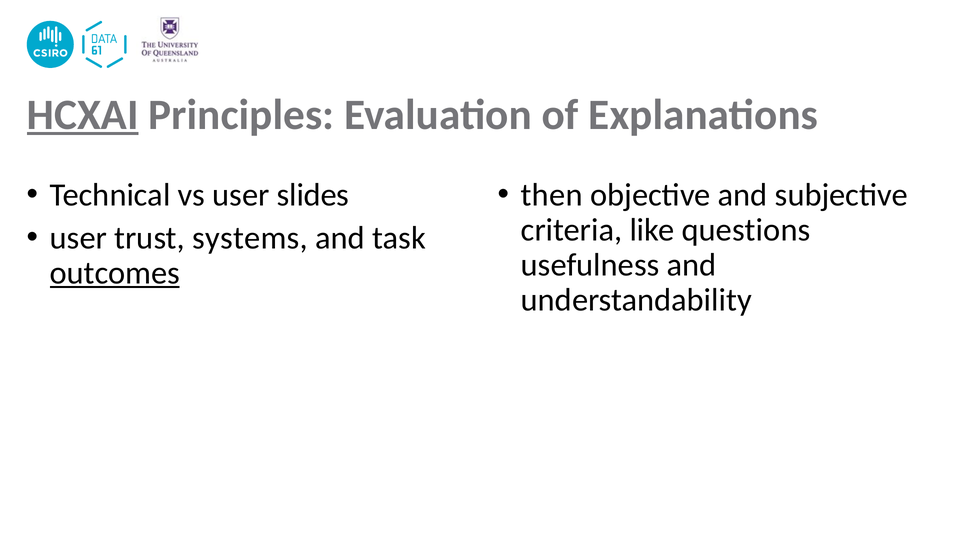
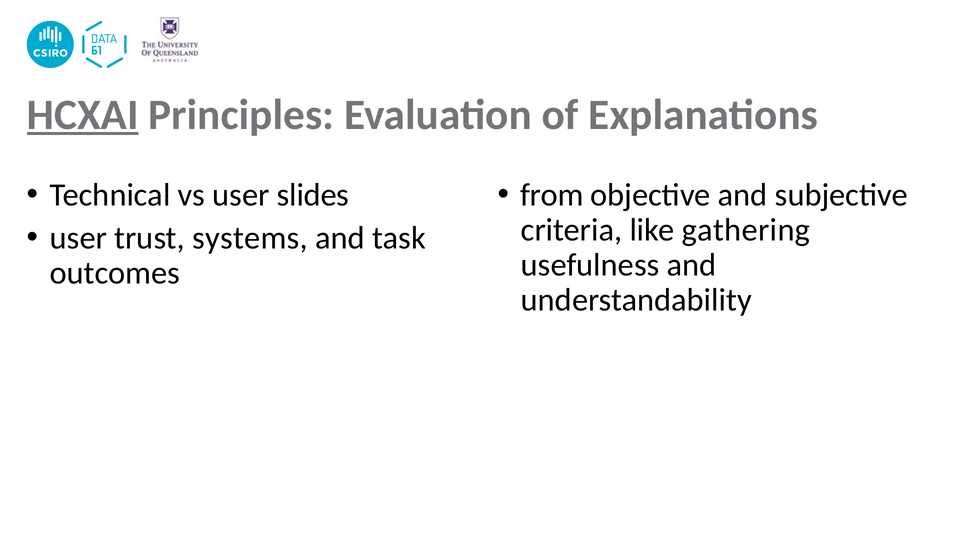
then: then -> from (552, 195)
questions: questions -> gathering (746, 230)
outcomes underline: present -> none (115, 273)
